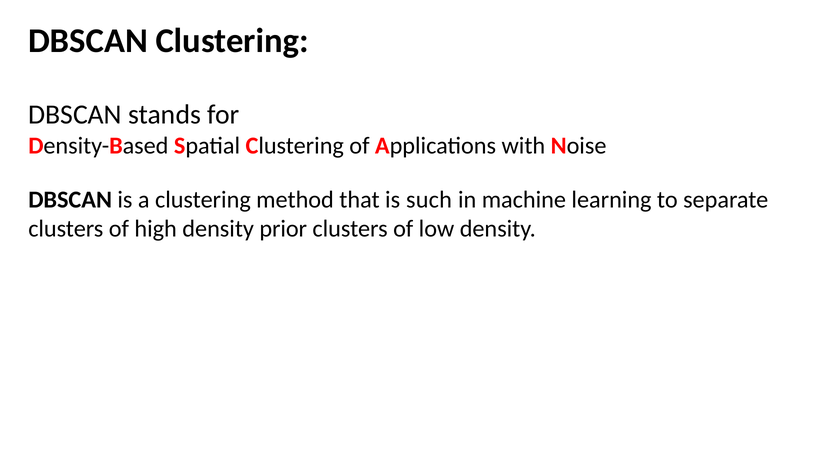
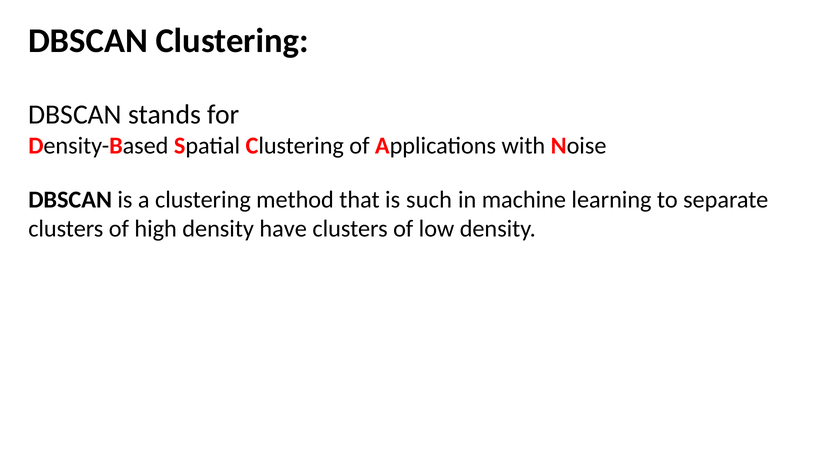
prior: prior -> have (283, 229)
